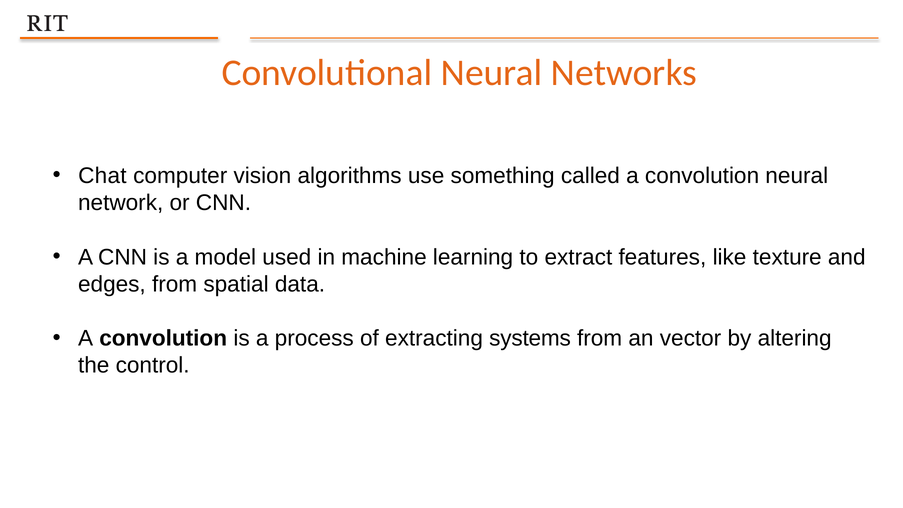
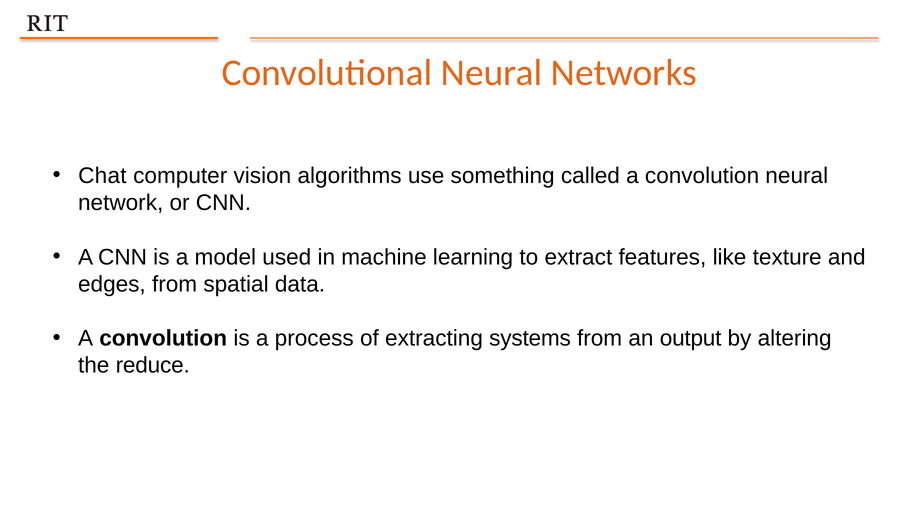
vector: vector -> output (691, 338)
control: control -> reduce (153, 365)
